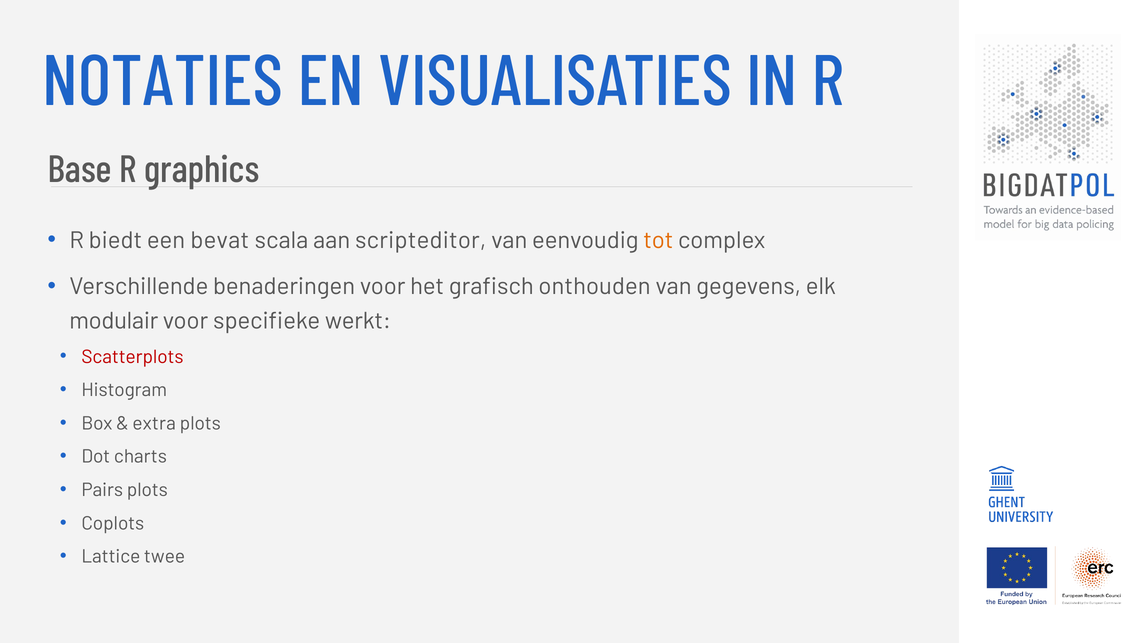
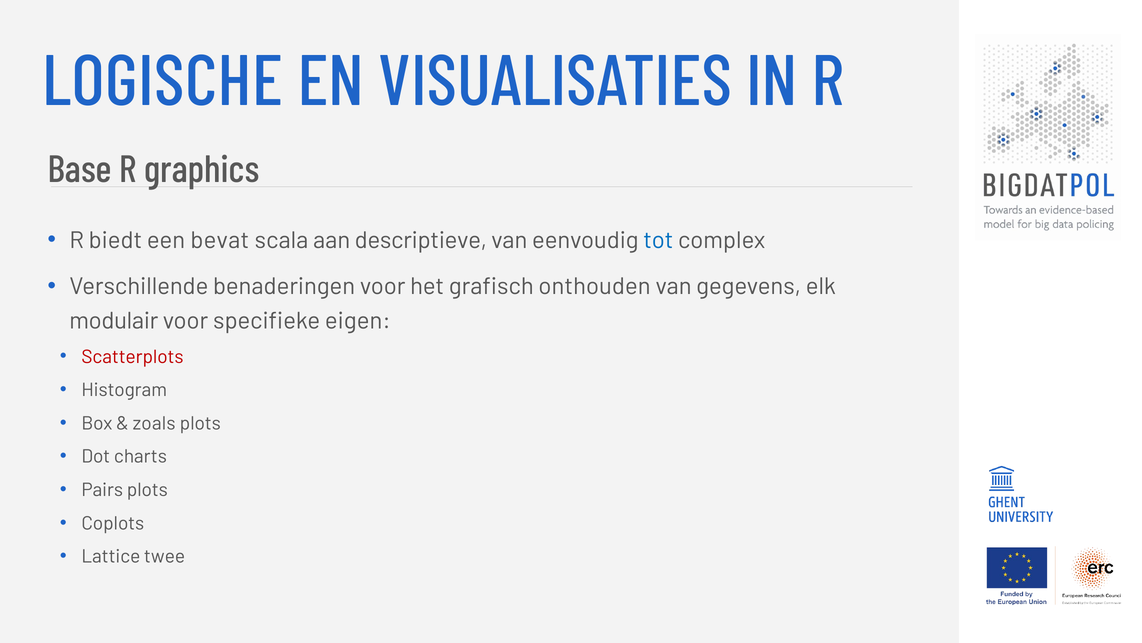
NOTATIES: NOTATIES -> LOGISCHE (163, 81)
scripteditor: scripteditor -> descriptieve (421, 240)
tot colour: orange -> blue (658, 240)
werkt: werkt -> eigen (358, 321)
extra: extra -> zoals (154, 423)
